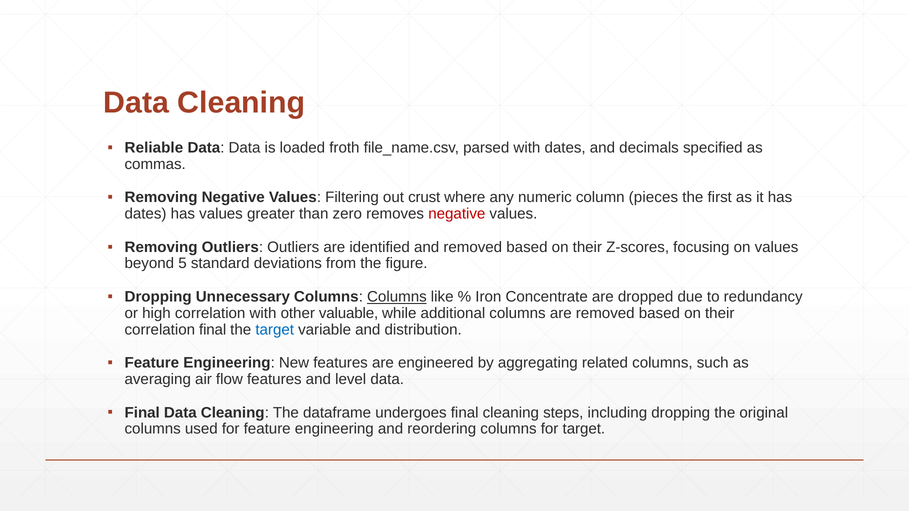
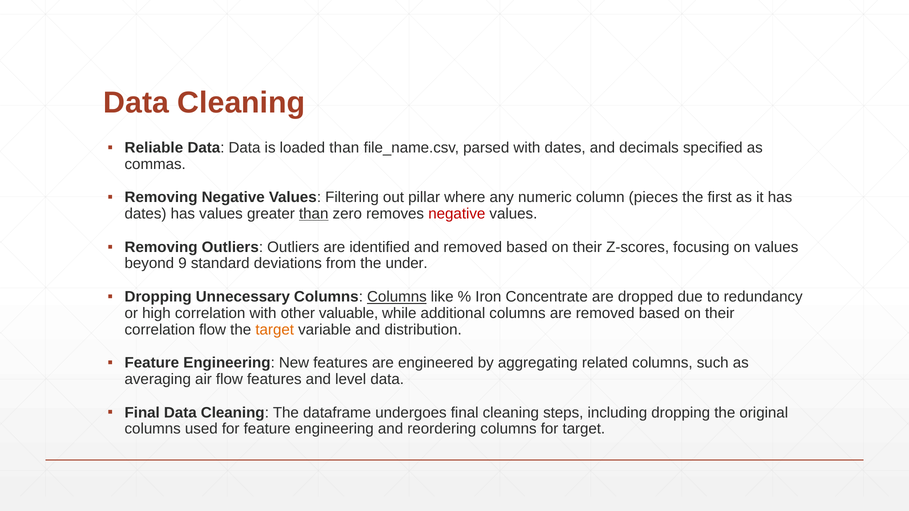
loaded froth: froth -> than (344, 148)
crust: crust -> pillar (424, 198)
than underline: none -> present (314, 214)
5: 5 -> 9 (183, 264)
figure: figure -> under (407, 264)
correlation final: final -> flow (213, 330)
target colour: blue -> orange (275, 330)
